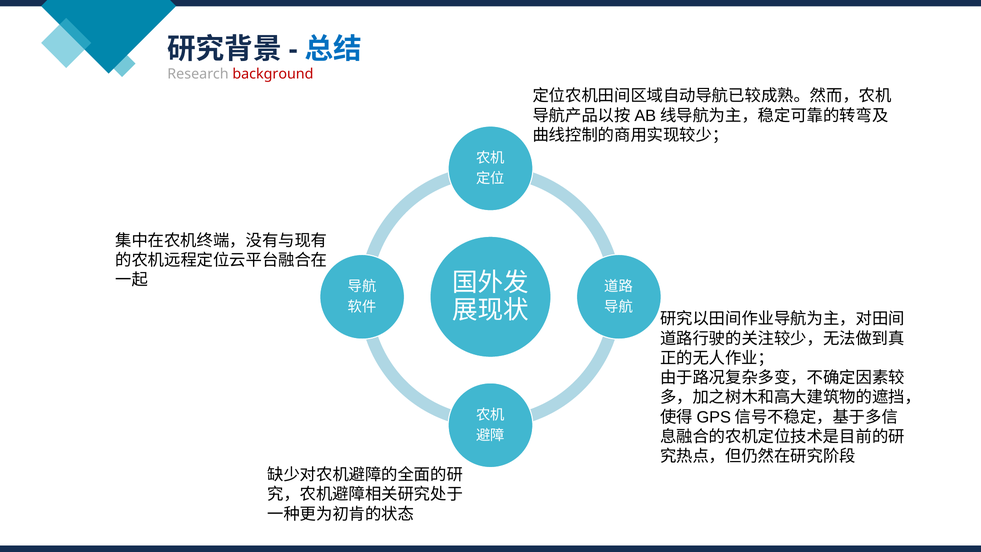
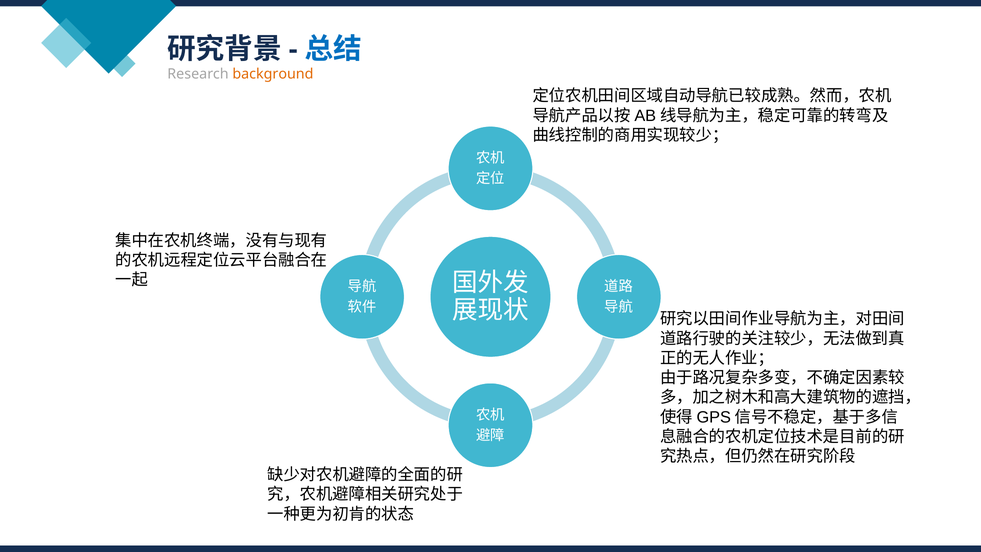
background colour: red -> orange (273, 74)
